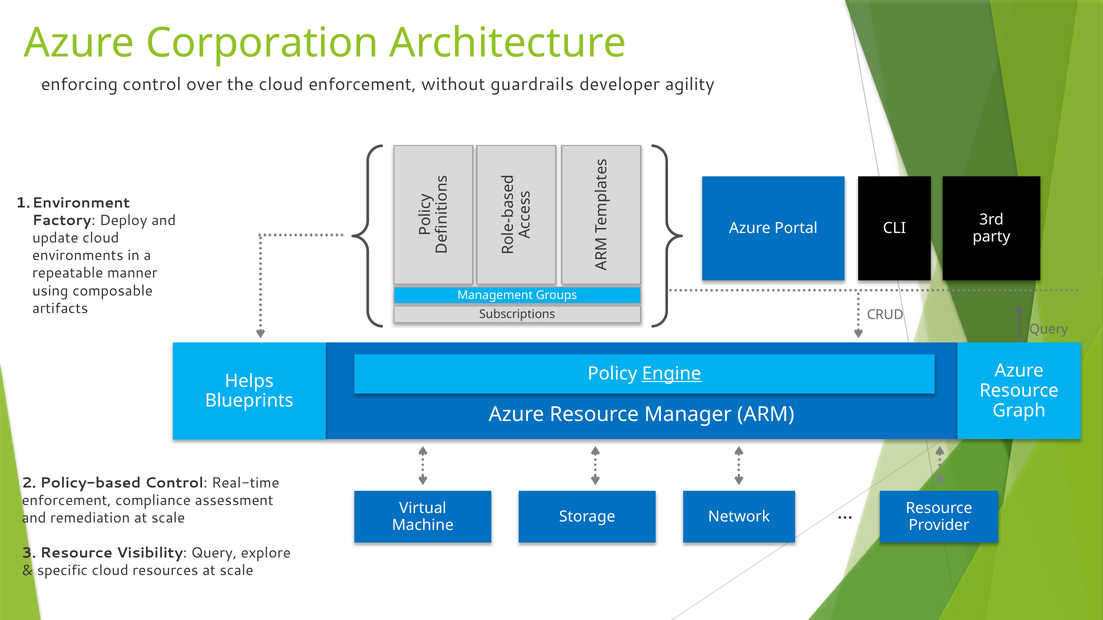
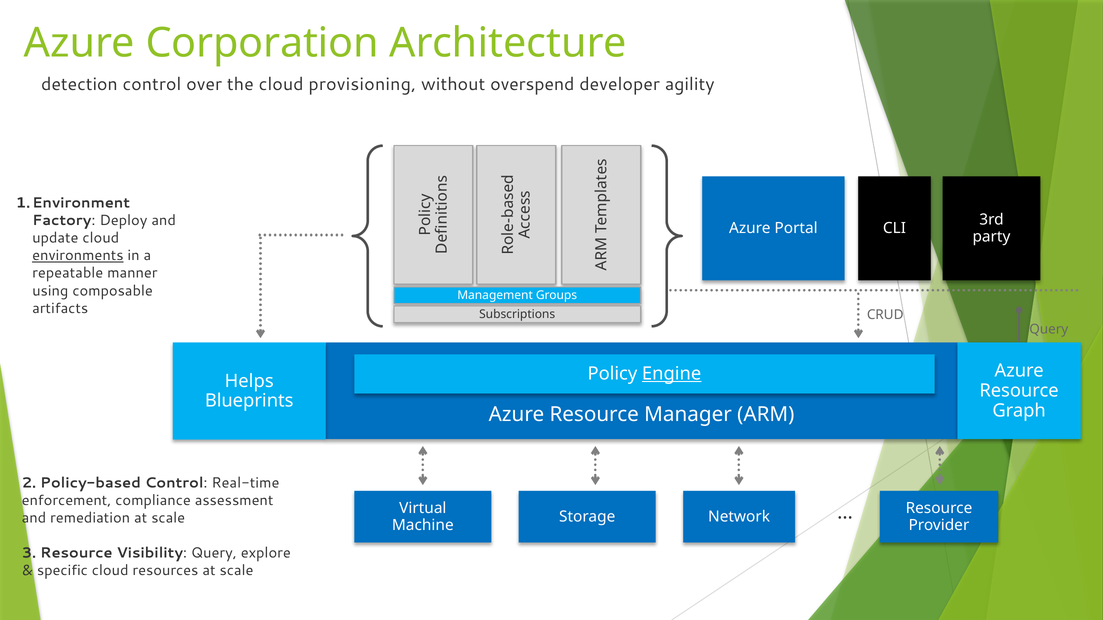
enforcing: enforcing -> detection (79, 85)
cloud enforcement: enforcement -> provisioning (362, 85)
guardrails: guardrails -> overspend (532, 85)
environments underline: none -> present (78, 256)
